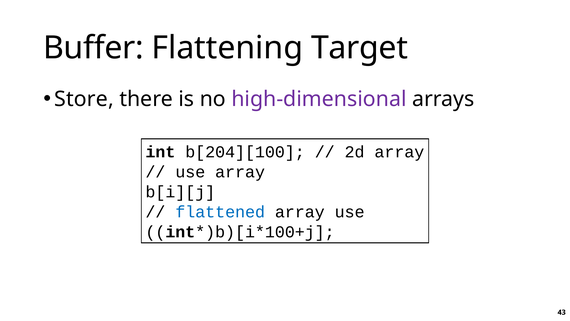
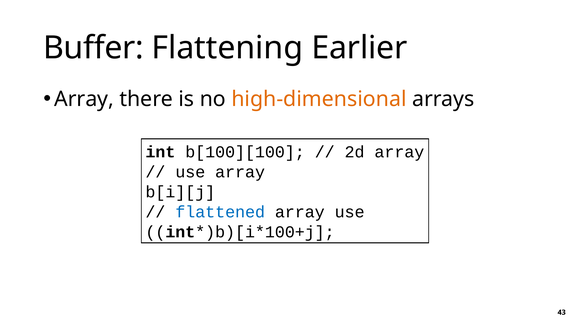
Target: Target -> Earlier (359, 48)
Store: Store -> Array (84, 99)
high-dimensional colour: purple -> orange (319, 99)
b[204][100: b[204][100 -> b[100][100 (245, 152)
